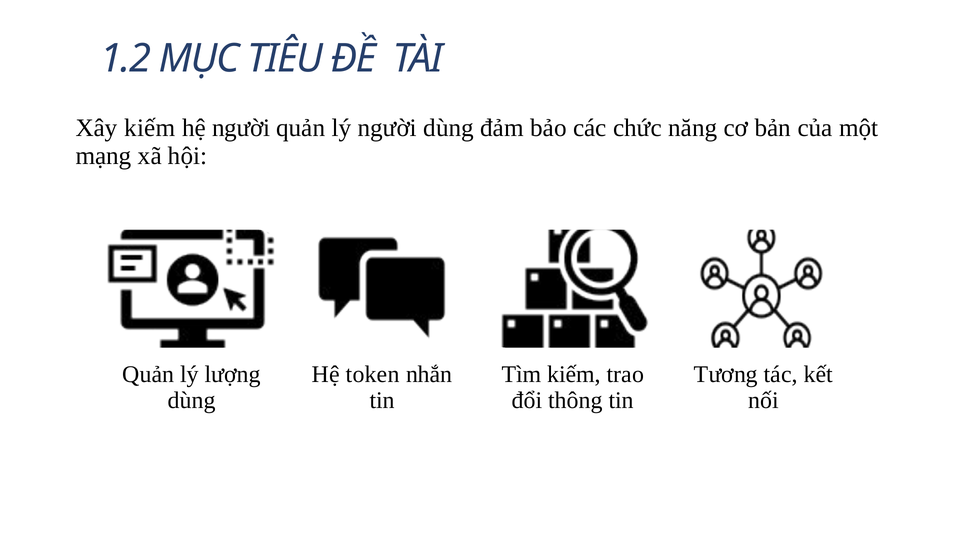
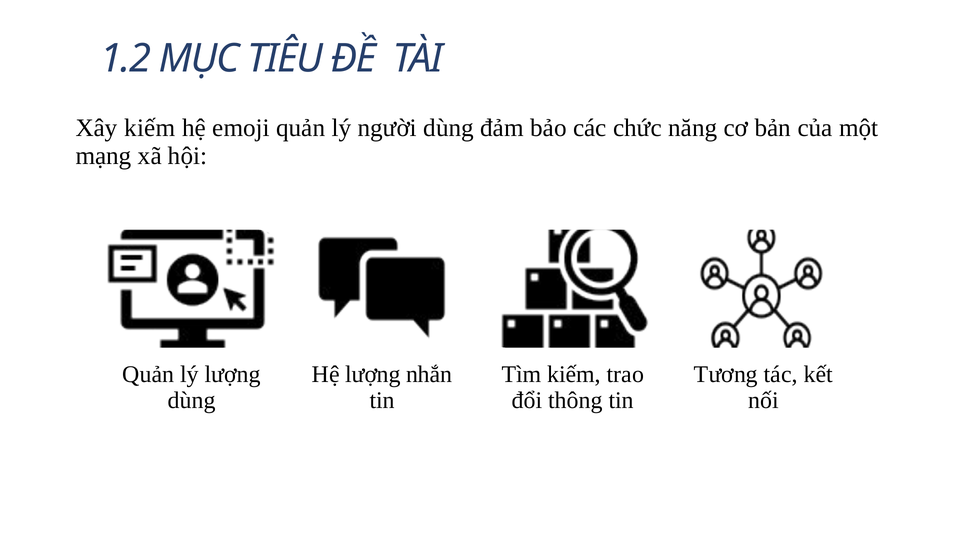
hệ người: người -> emoji (241, 128)
Hệ token: token -> lượng (373, 375)
